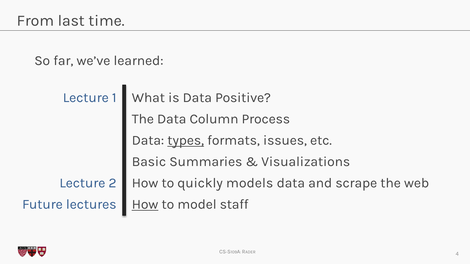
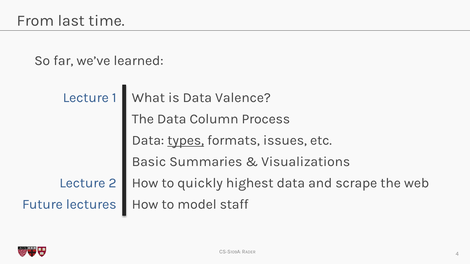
Positive: Positive -> Valence (243, 98)
models: models -> highest (250, 183)
How underline: present -> none (145, 205)
